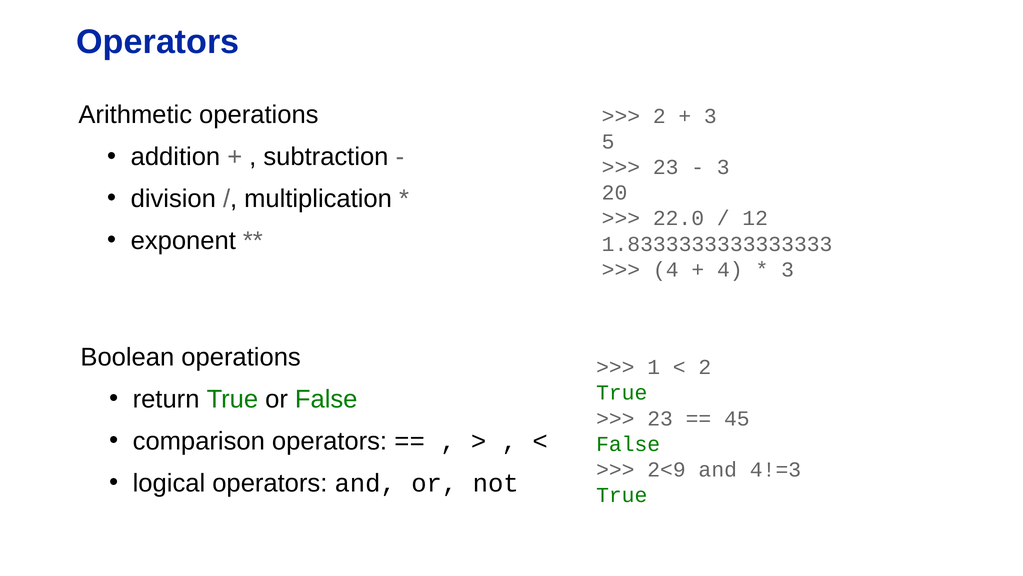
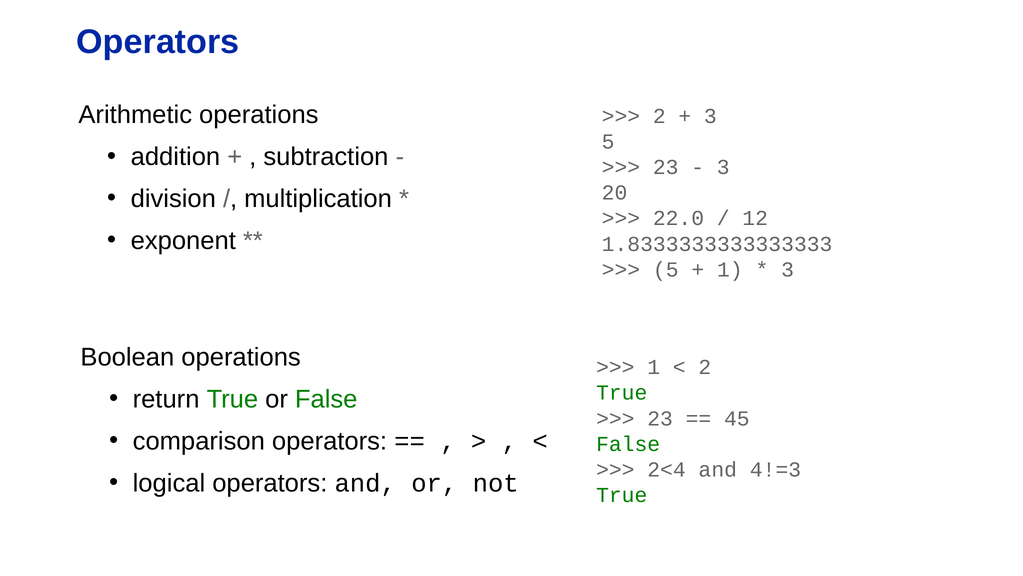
4: 4 -> 5 (666, 269)
4: 4 -> 1 (730, 269)
2<9: 2<9 -> 2<4 (666, 469)
